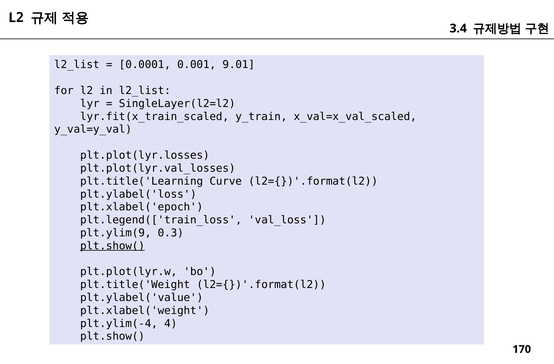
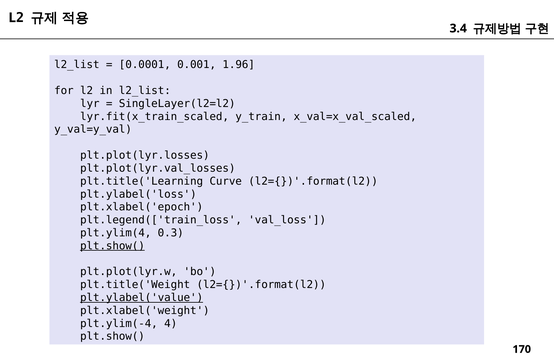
9.01: 9.01 -> 1.96 (239, 65)
plt.ylim(9: plt.ylim(9 -> plt.ylim(4 (116, 233)
plt.ylabel('value underline: none -> present (142, 298)
